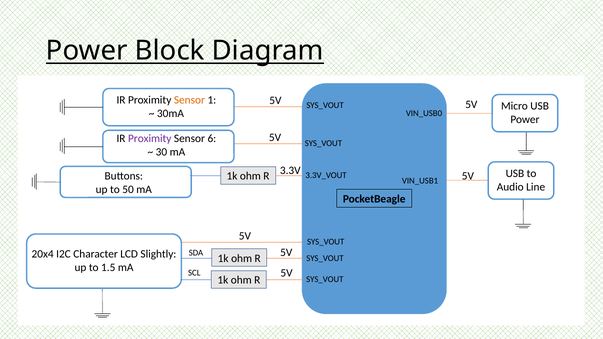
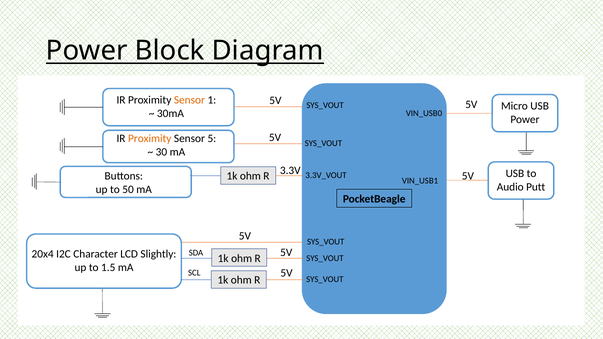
Proximity colour: purple -> orange (150, 139)
6: 6 -> 5 (212, 139)
Line: Line -> Putt (536, 187)
